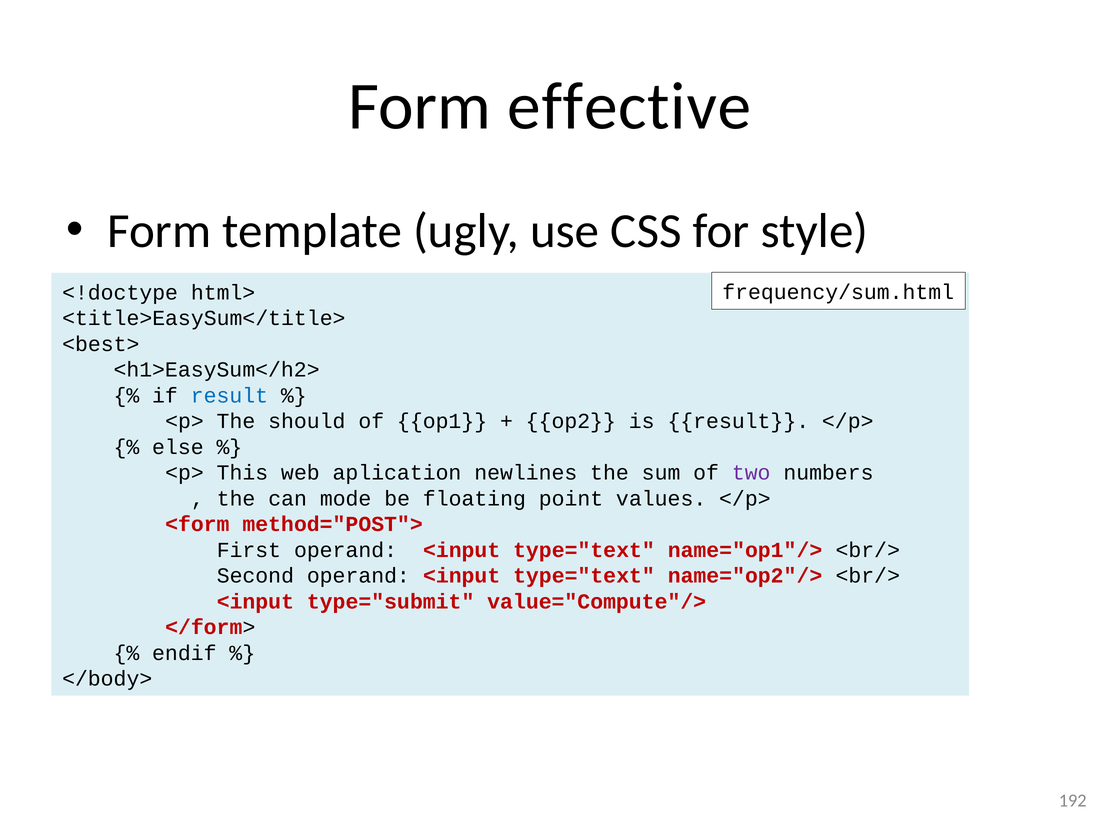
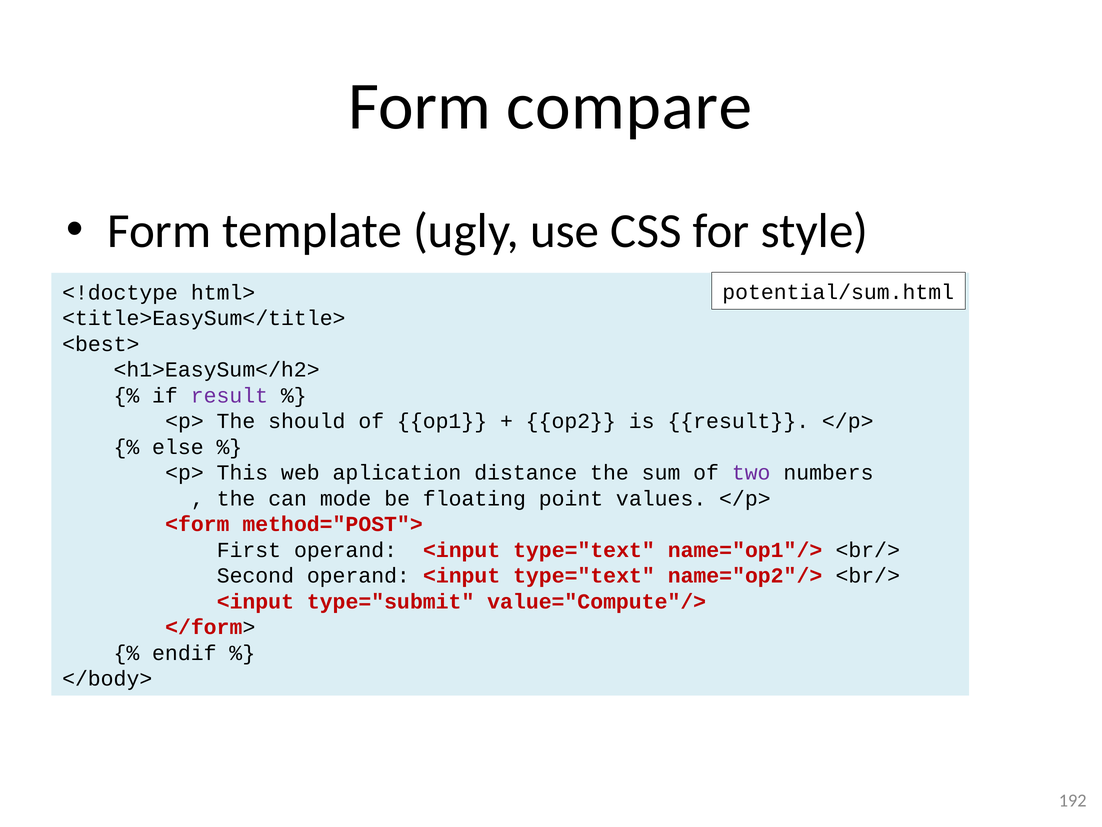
effective: effective -> compare (629, 107)
frequency/sum.html: frequency/sum.html -> potential/sum.html (838, 292)
result colour: blue -> purple (229, 395)
newlines: newlines -> distance (526, 473)
